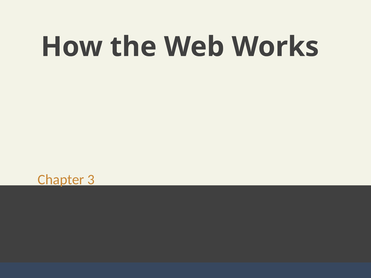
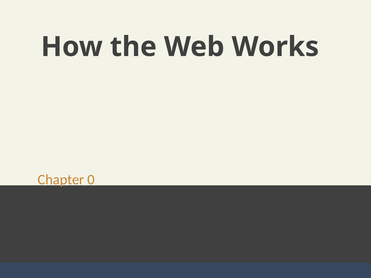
3: 3 -> 0 (91, 180)
